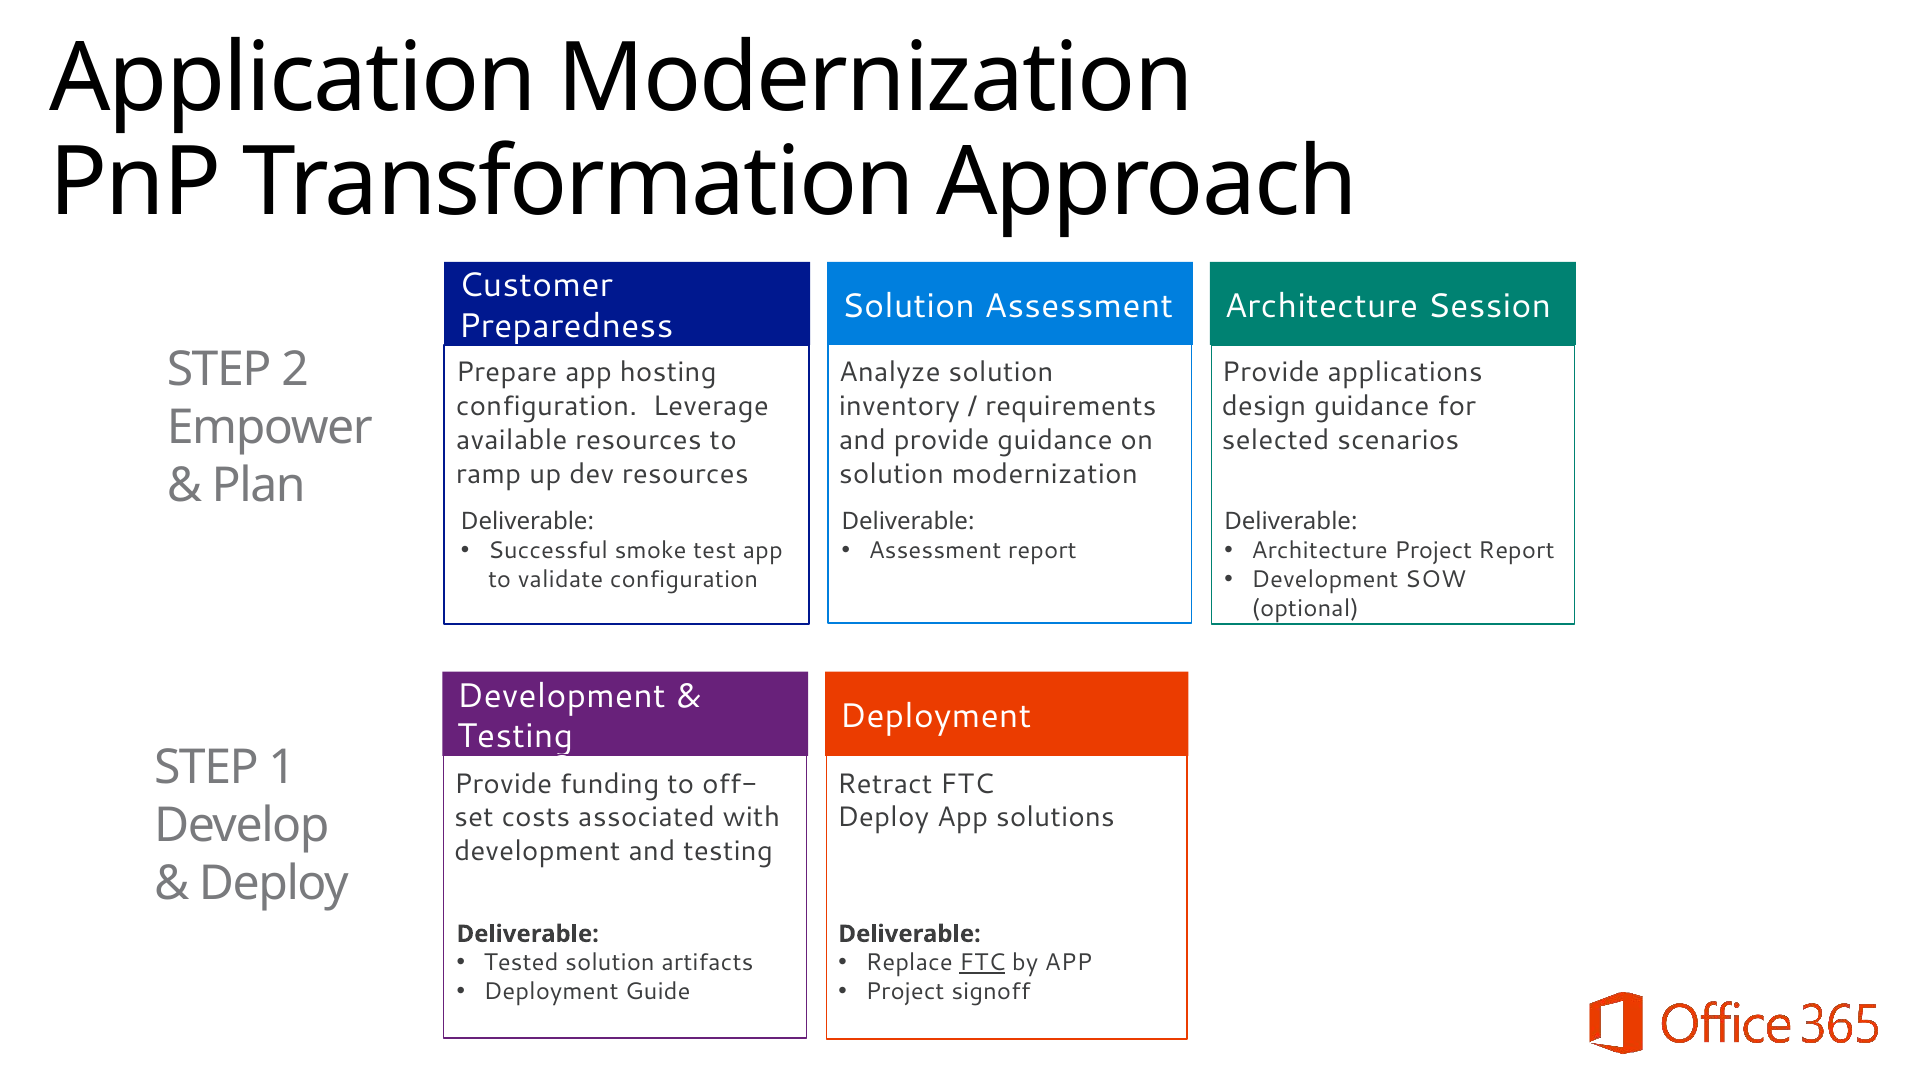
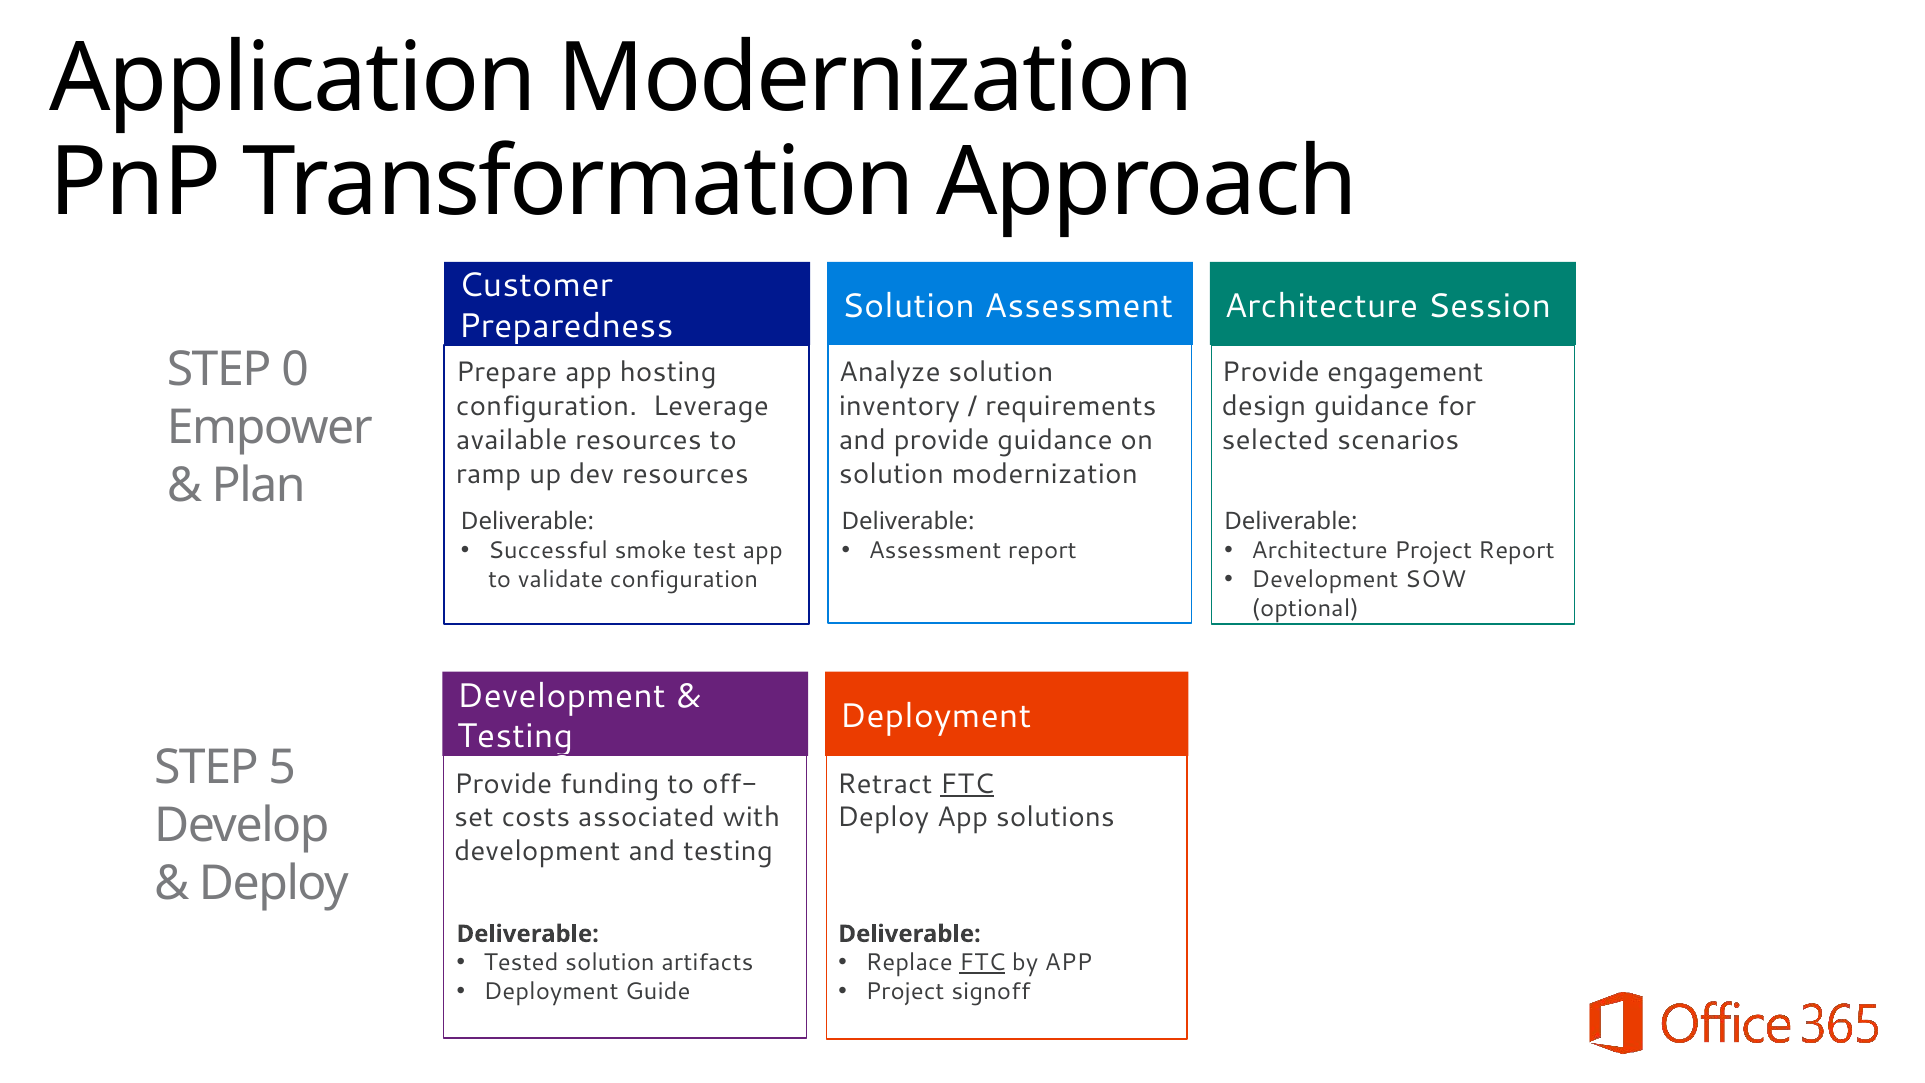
2: 2 -> 0 (295, 370)
applications: applications -> engagement (1405, 373)
1: 1 -> 5 (282, 768)
FTC underline: none -> present (967, 784)
